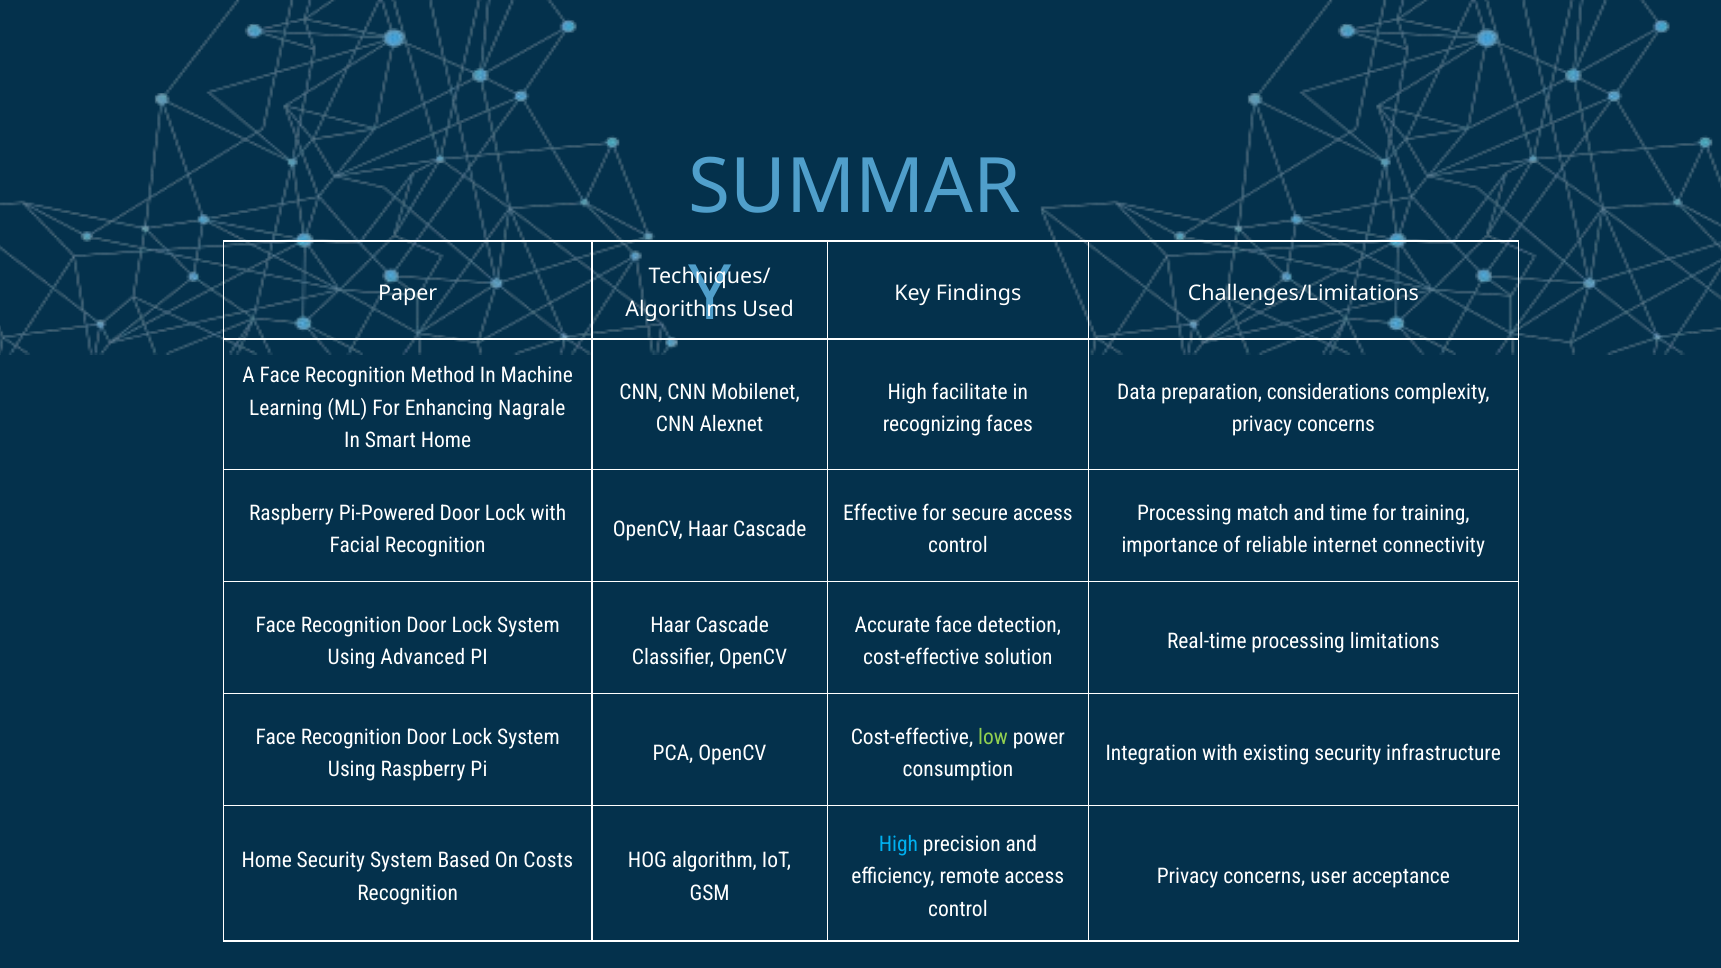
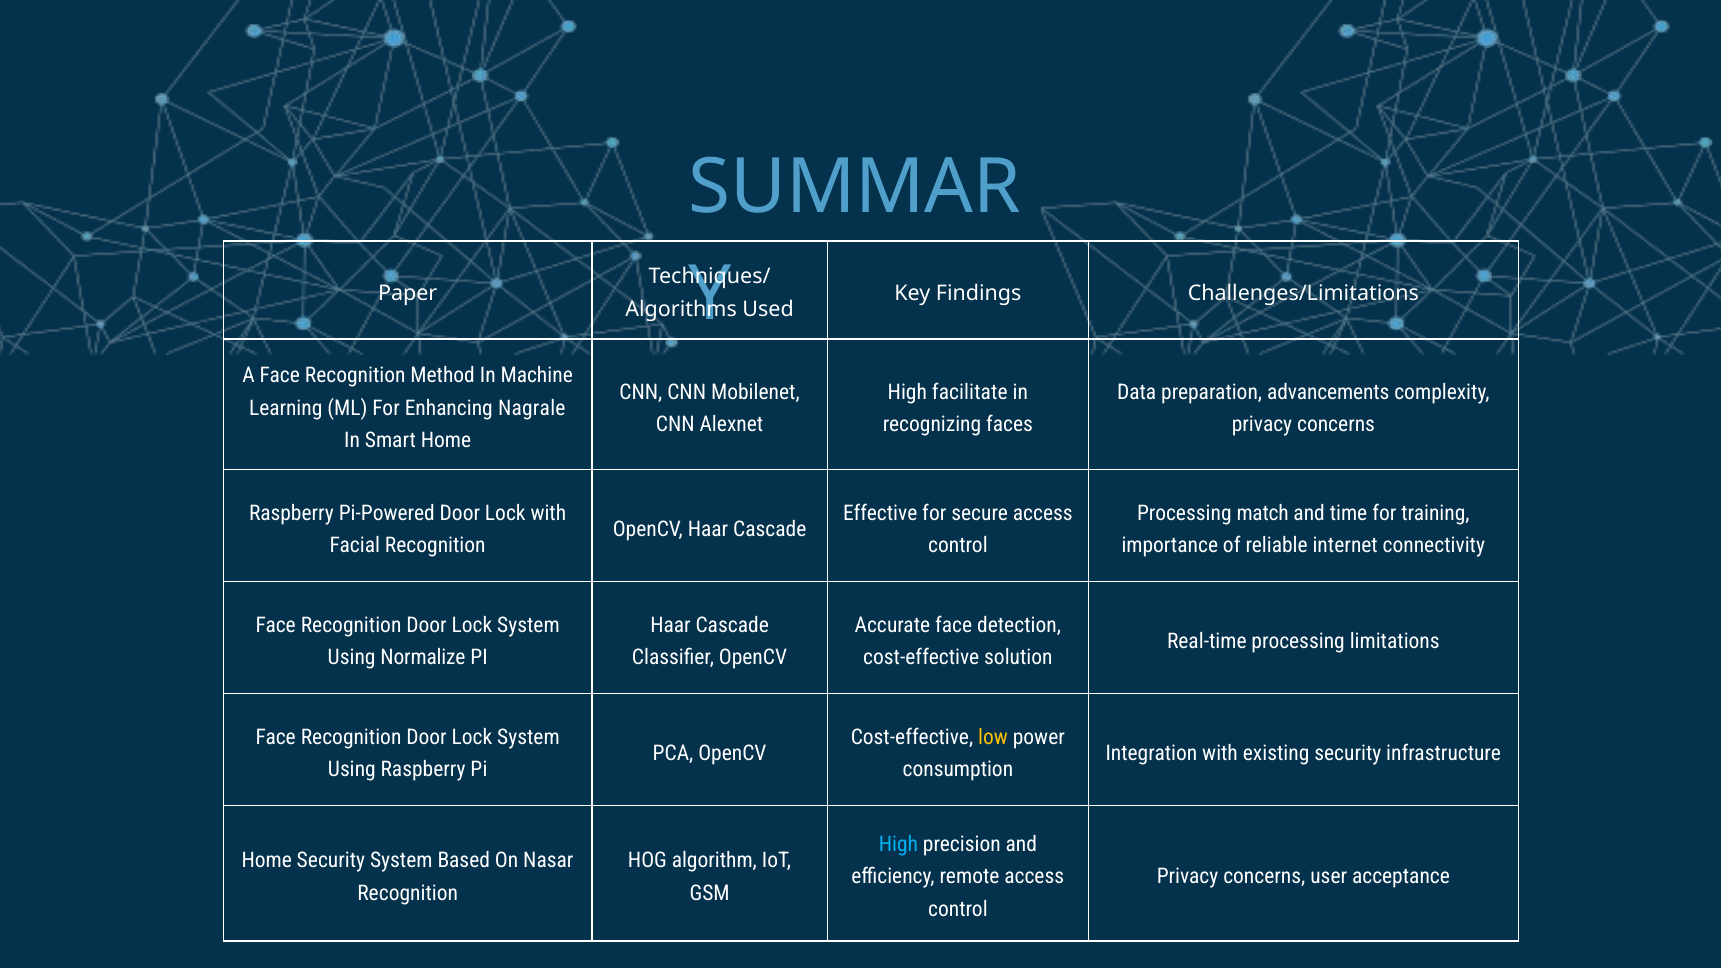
considerations: considerations -> advancements (1328, 392)
Advanced: Advanced -> Normalize (423, 658)
low colour: light green -> yellow (993, 737)
Costs: Costs -> Nasar (548, 861)
